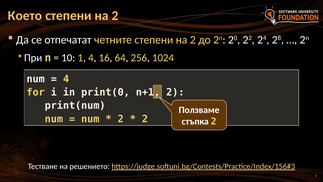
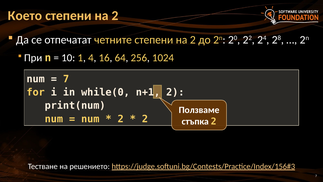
4: 4 -> 7 (66, 79)
print(0: print(0 -> while(0 (105, 92)
